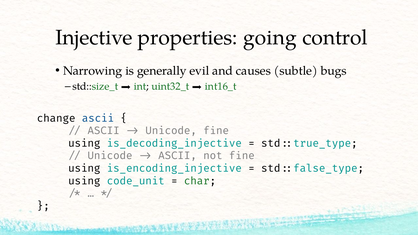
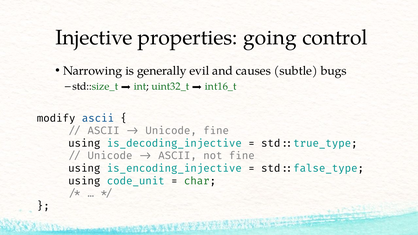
change: change -> modify (56, 118)
